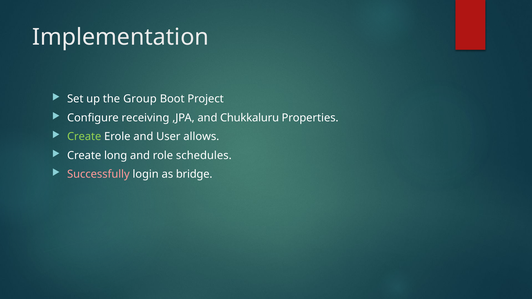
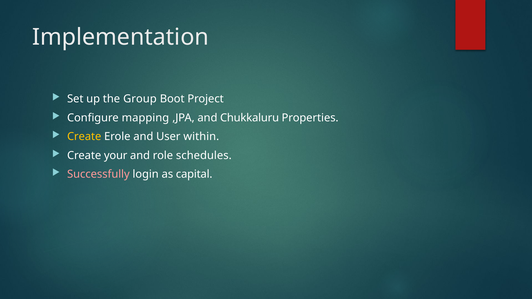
receiving: receiving -> mapping (145, 118)
Create colour: light green -> yellow (84, 137)
allows: allows -> within (201, 137)
long: long -> your (116, 156)
bridge: bridge -> capital (194, 174)
